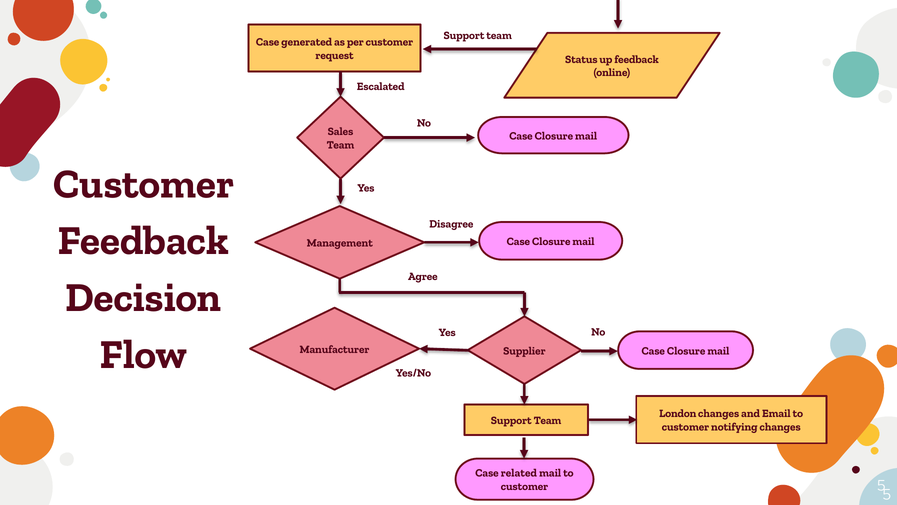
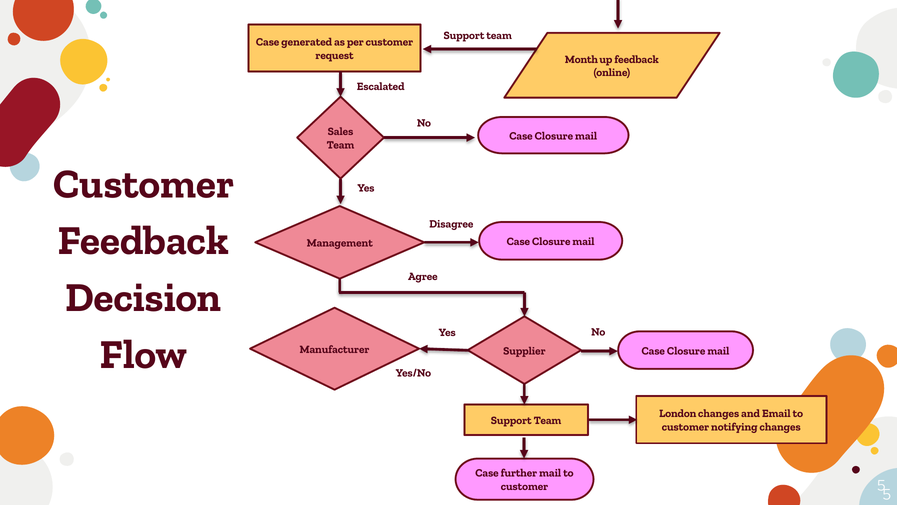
Status: Status -> Month (581, 59)
related: related -> further (519, 473)
